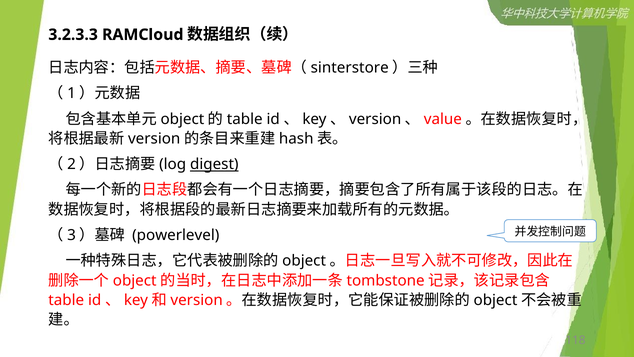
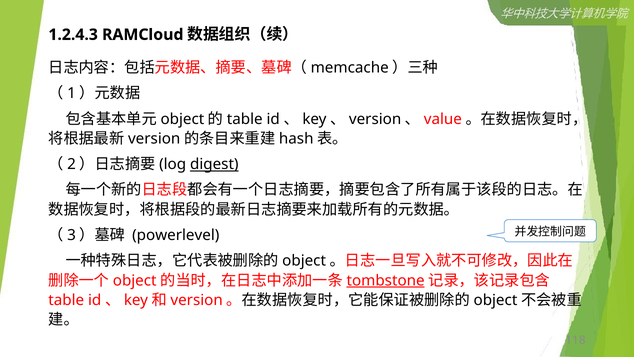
3.2.3.3: 3.2.3.3 -> 1.2.4.3 (73, 35)
sinterstore: sinterstore -> memcache (350, 68)
tombstone underline: none -> present (386, 280)
